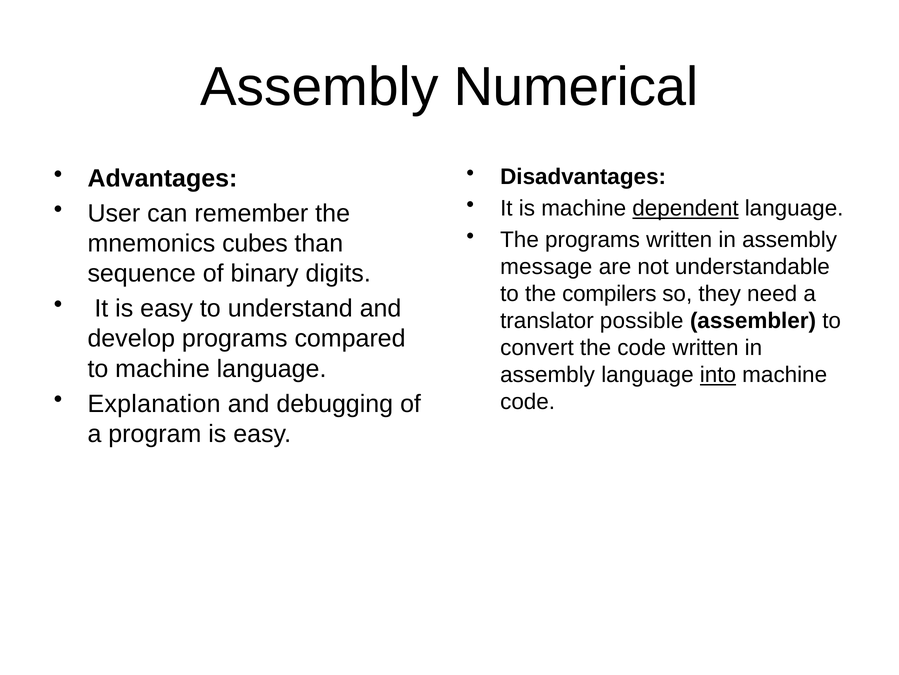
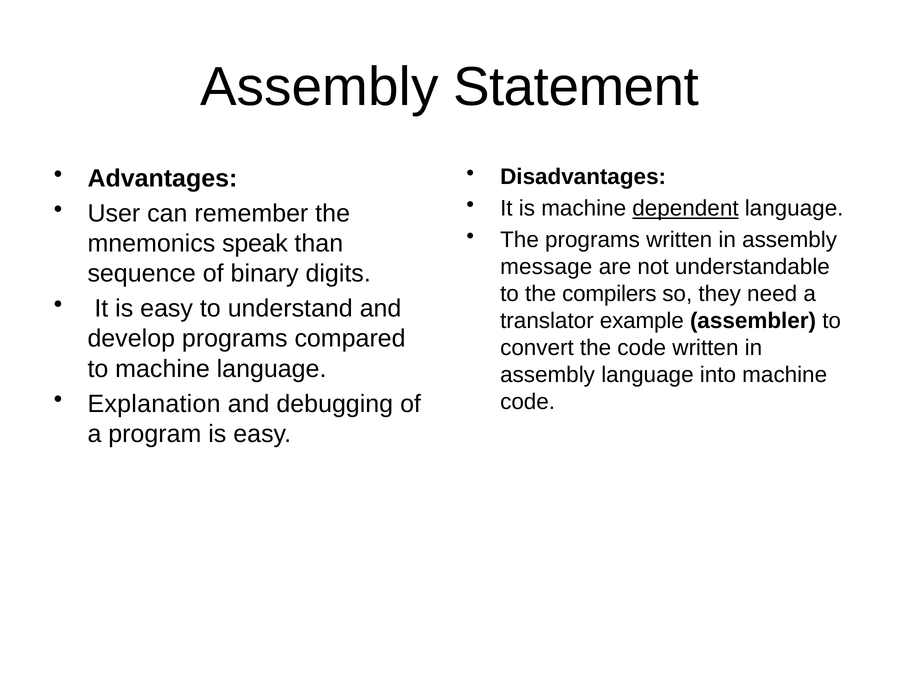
Numerical: Numerical -> Statement (576, 87)
cubes: cubes -> speak (255, 243)
possible: possible -> example (642, 321)
into underline: present -> none (718, 375)
